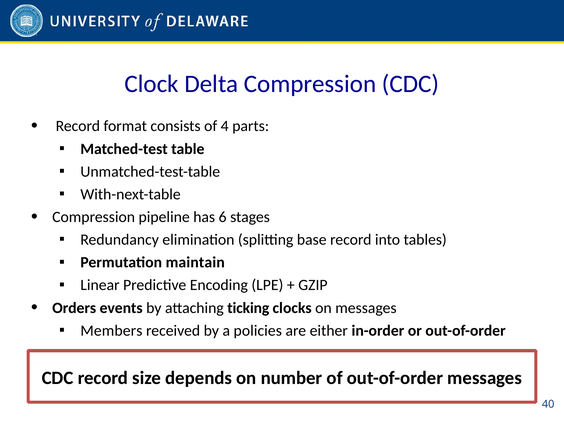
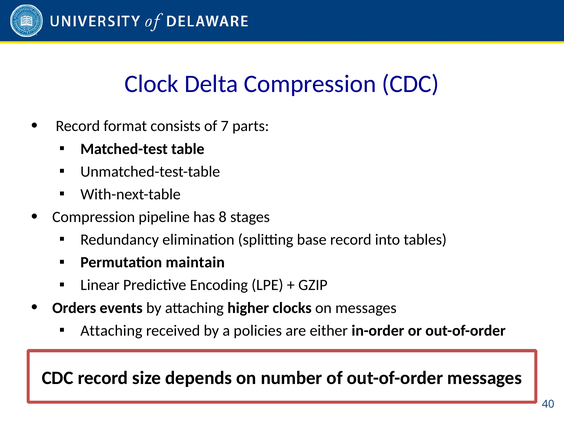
4: 4 -> 7 (225, 126)
6: 6 -> 8 (223, 217)
ticking: ticking -> higher (248, 308)
Members: Members -> Attaching (111, 331)
